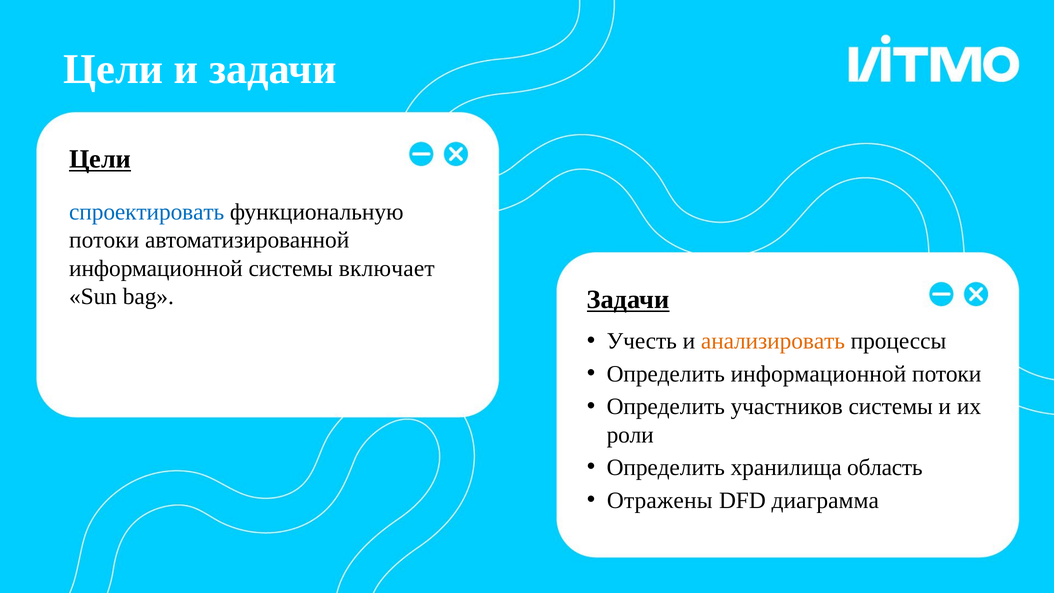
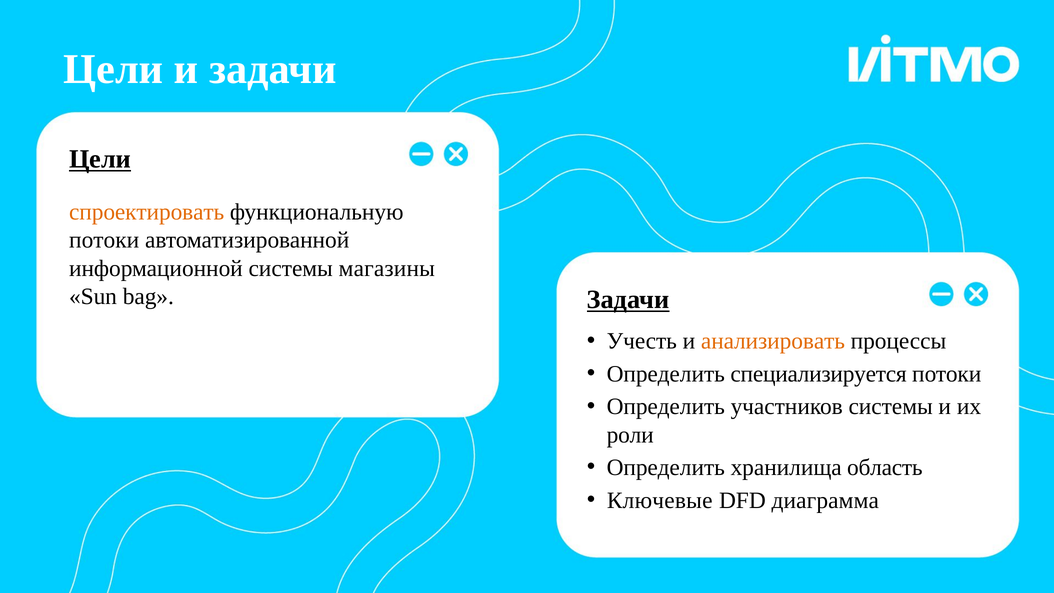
спроектировать colour: blue -> orange (147, 212)
включает: включает -> магазины (387, 268)
Определить информационной: информационной -> специализируется (819, 374)
Отражены: Отражены -> Ключевые (660, 500)
